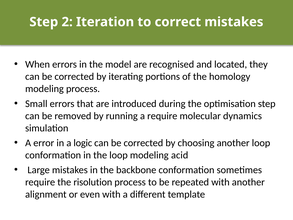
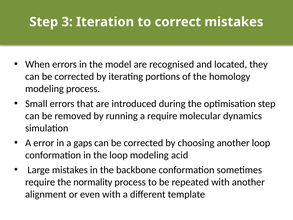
2: 2 -> 3 (67, 22)
logic: logic -> gaps (83, 143)
risolution: risolution -> normality (93, 182)
